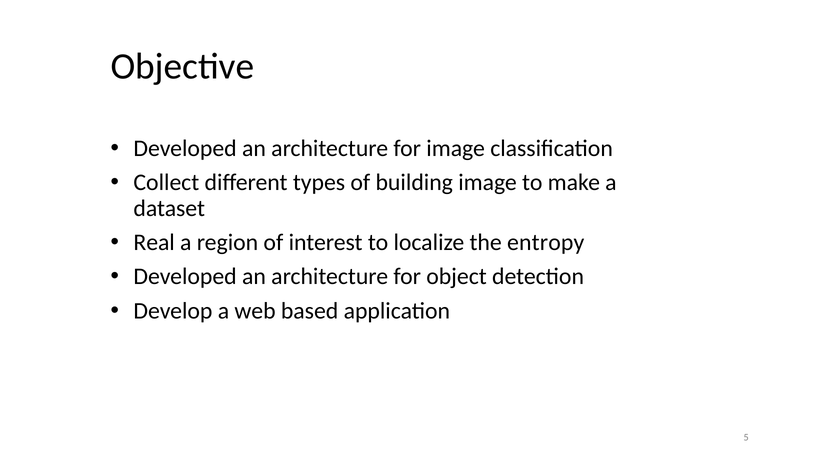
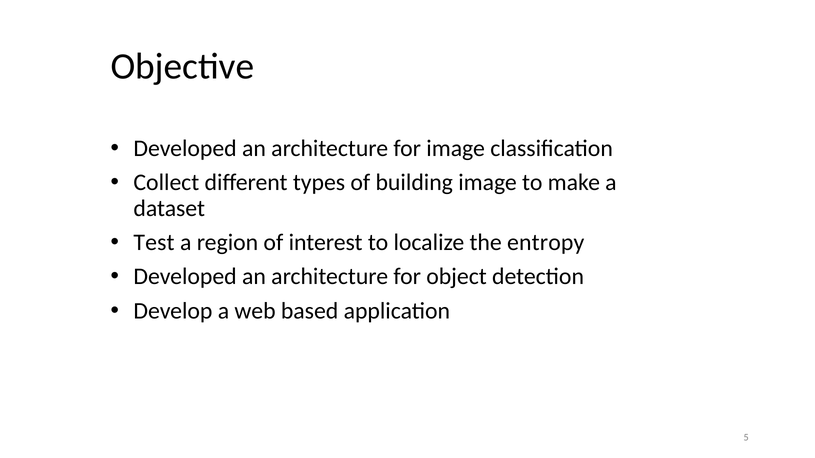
Real: Real -> Test (154, 243)
